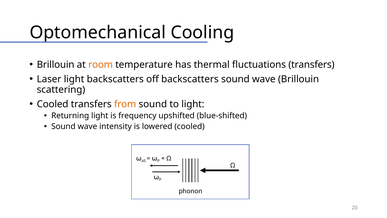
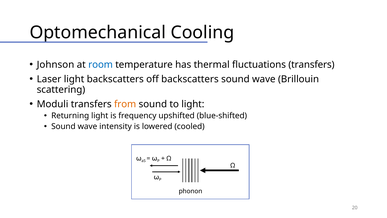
Brillouin: Brillouin -> Johnson (55, 65)
room colour: orange -> blue (101, 65)
Cooled: Cooled -> Moduli (53, 104)
